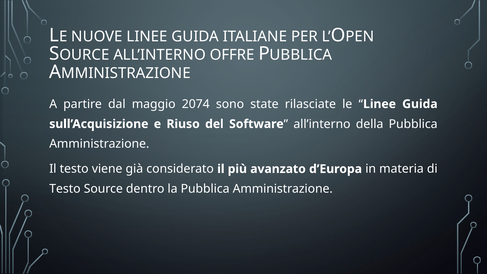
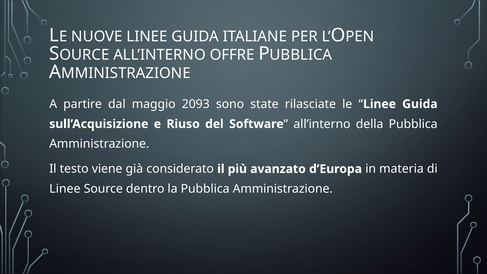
2074: 2074 -> 2093 (196, 104)
Testo: Testo -> Linee (65, 189)
